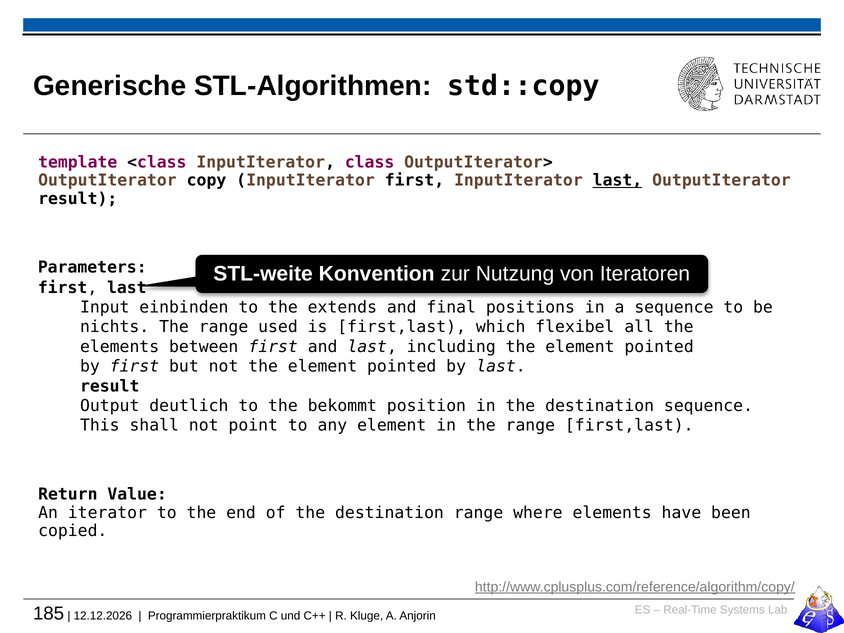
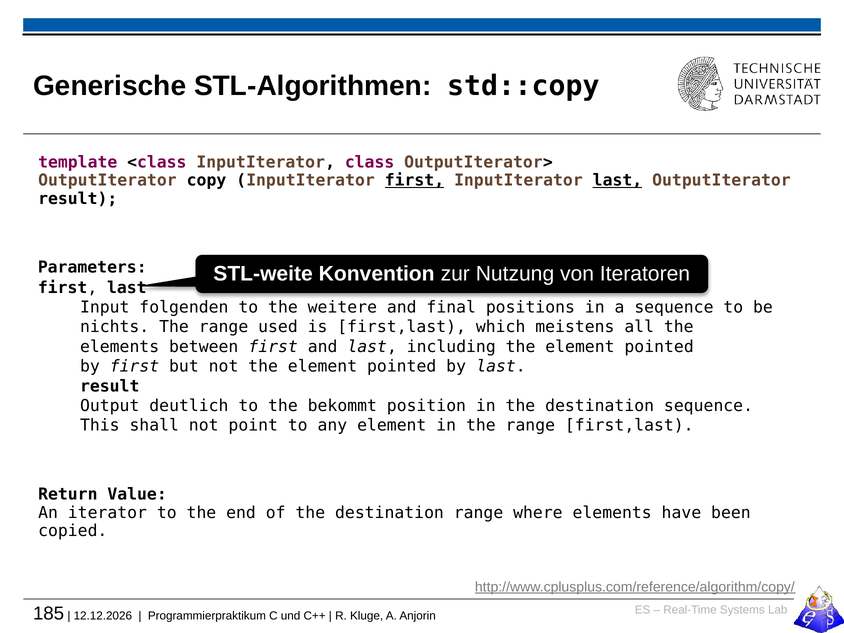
first underline: none -> present (414, 180)
einbinden: einbinden -> folgenden (184, 307)
extends: extends -> weitere (342, 307)
flexibel: flexibel -> meistens (575, 327)
